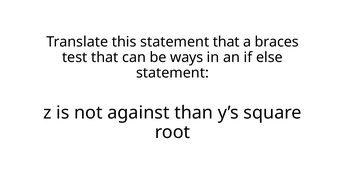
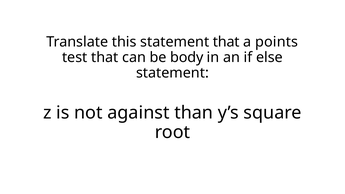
braces: braces -> points (277, 42)
ways: ways -> body (187, 57)
